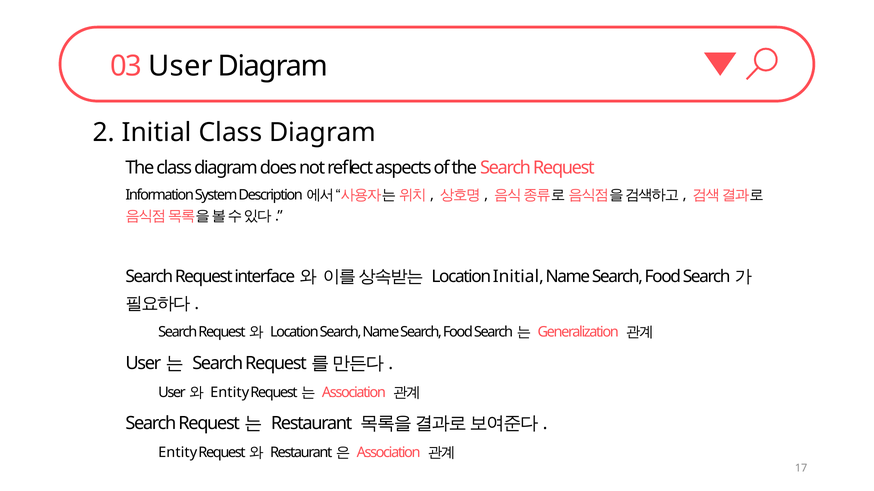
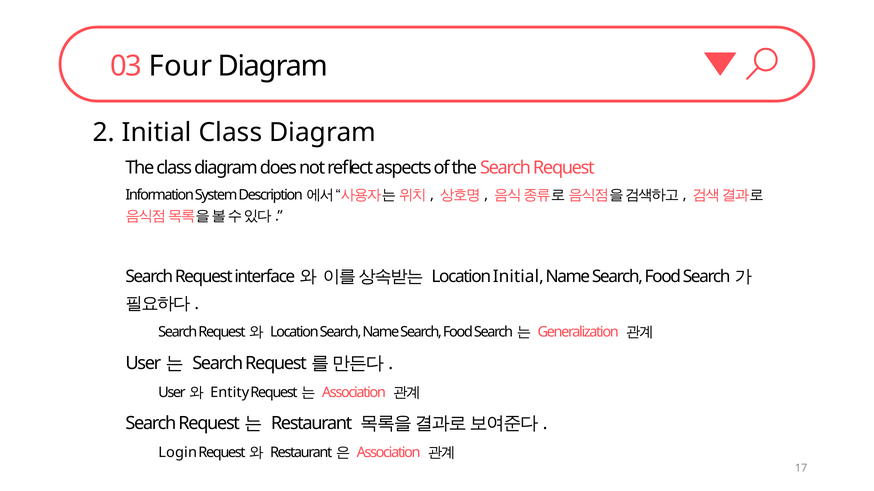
User: User -> Four (180, 66)
Entity: Entity -> Login (178, 453)
